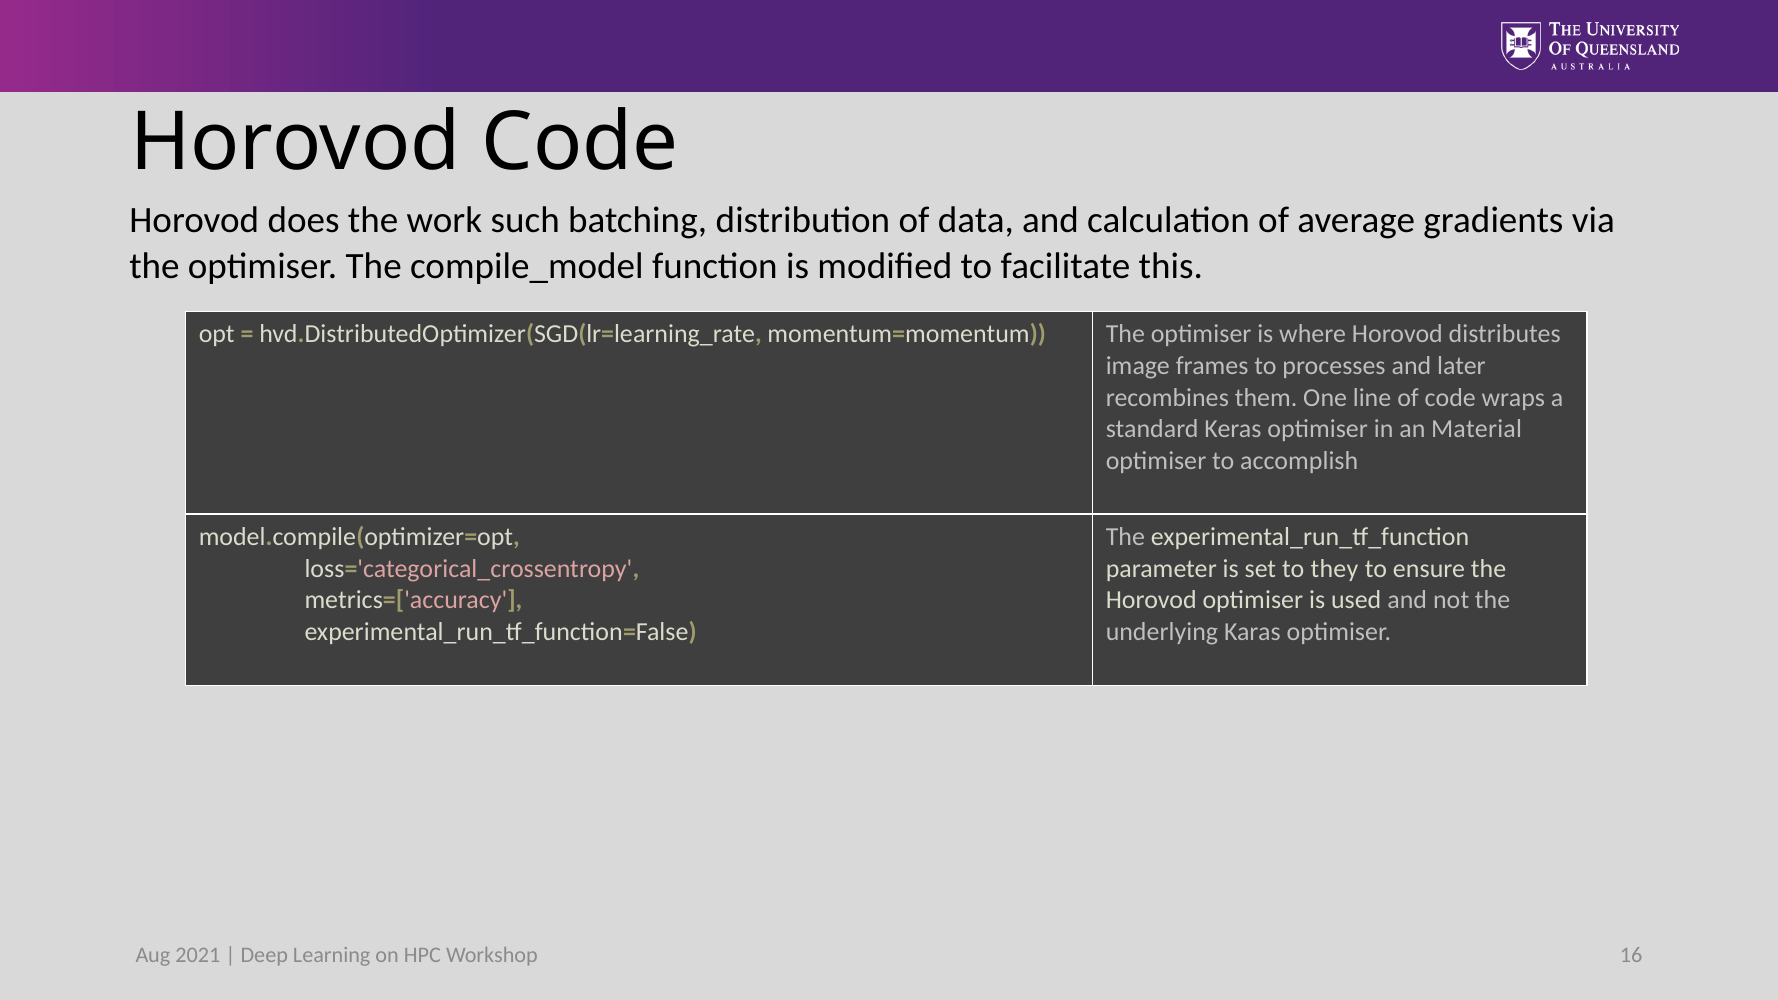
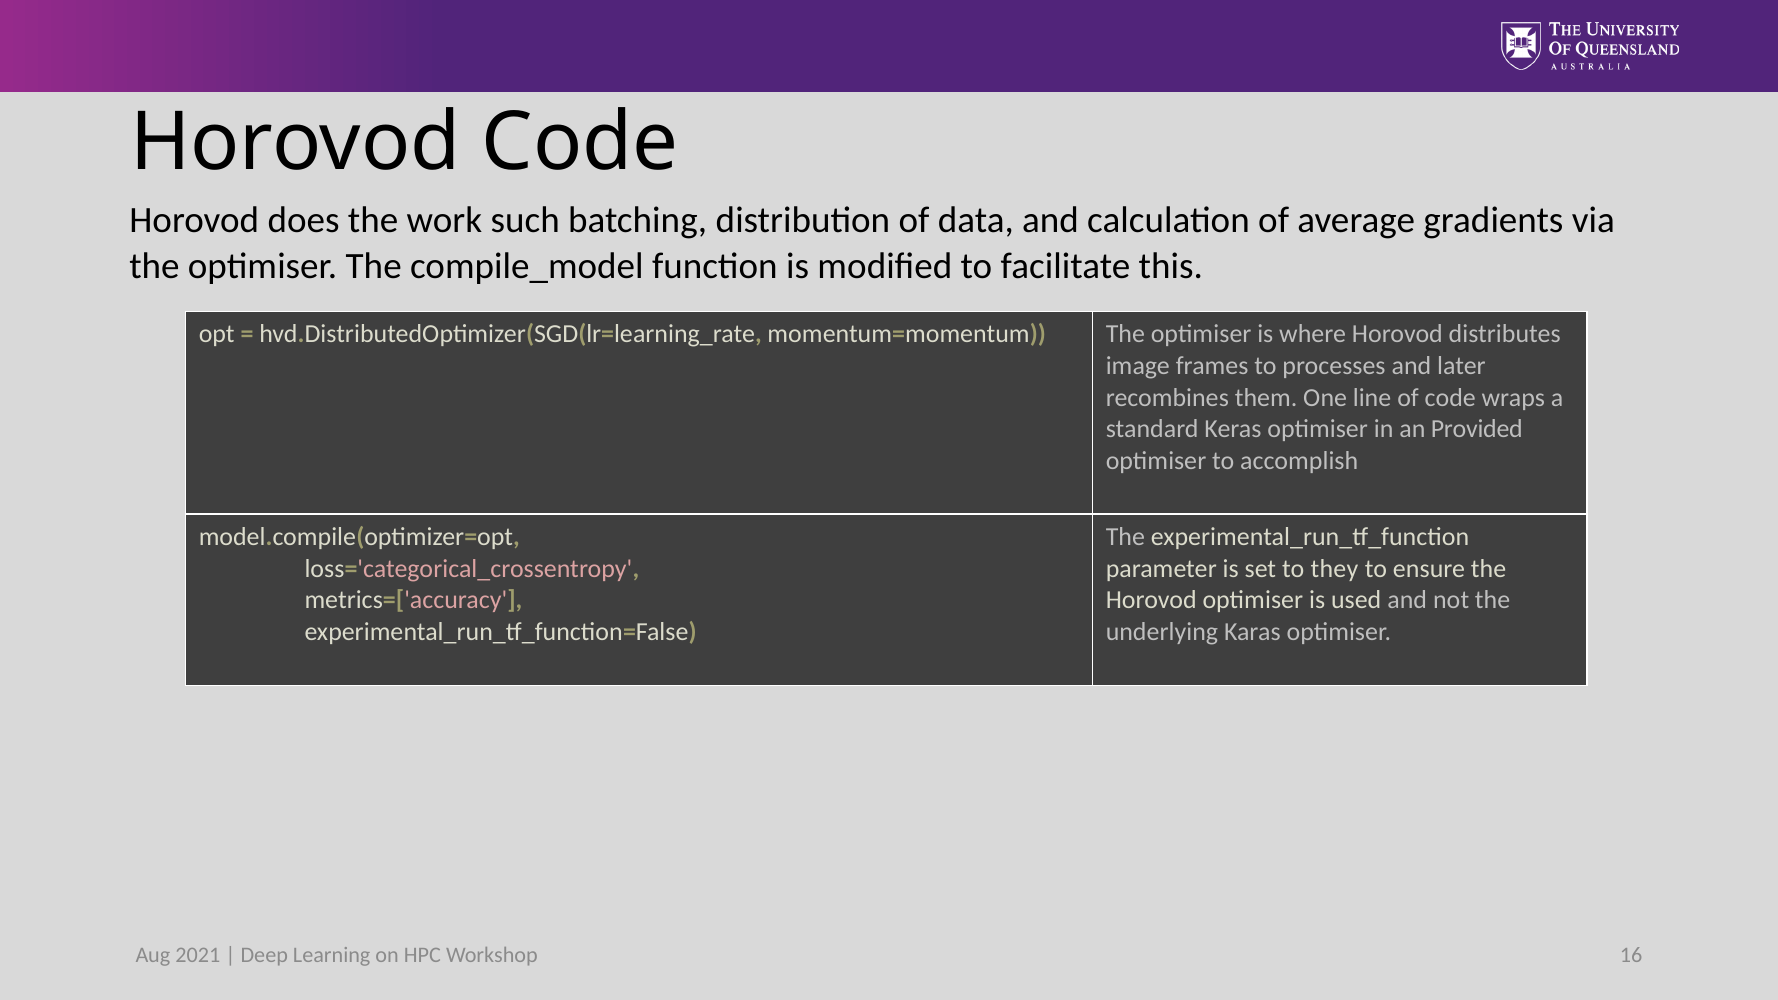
Material: Material -> Provided (1477, 429)
